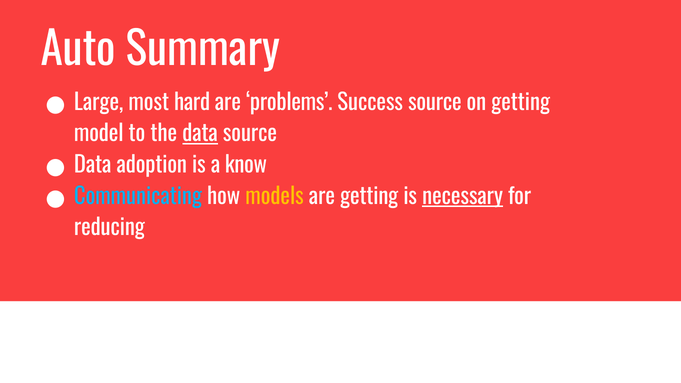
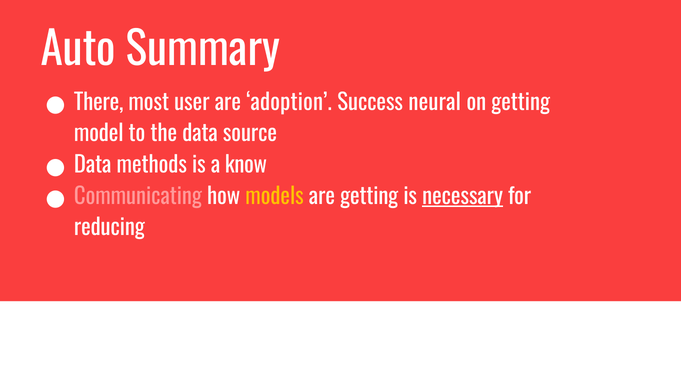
Large: Large -> There (99, 103)
hard: hard -> user (192, 103)
problems: problems -> adoption (289, 103)
Success source: source -> neural (435, 103)
data underline: present -> none (200, 134)
adoption: adoption -> methods (152, 165)
Communicating colour: light blue -> pink (138, 197)
